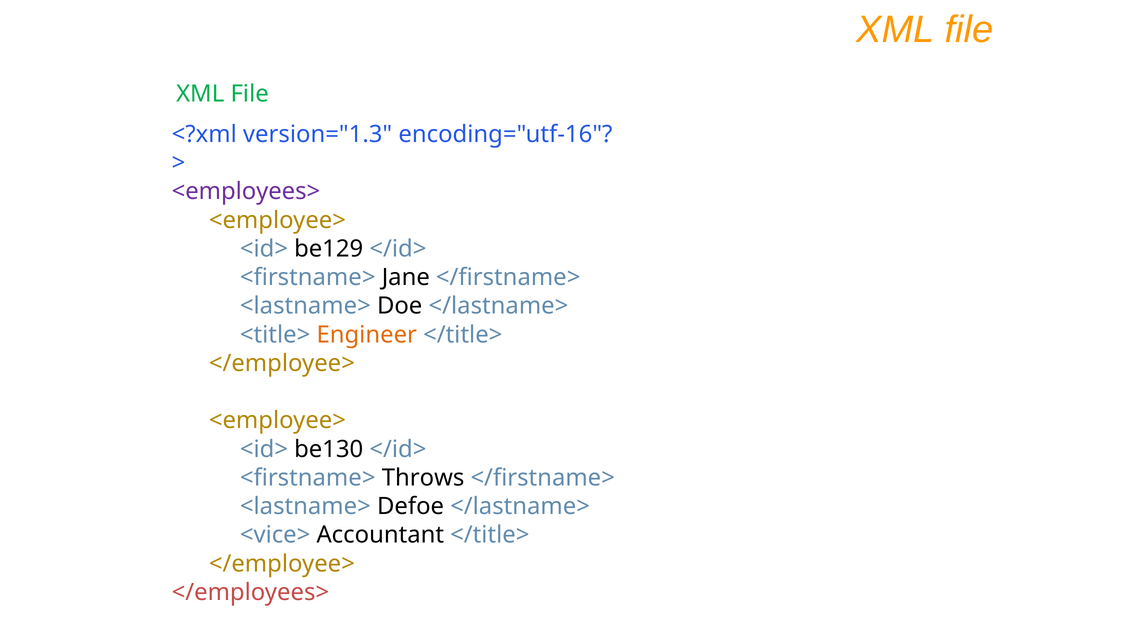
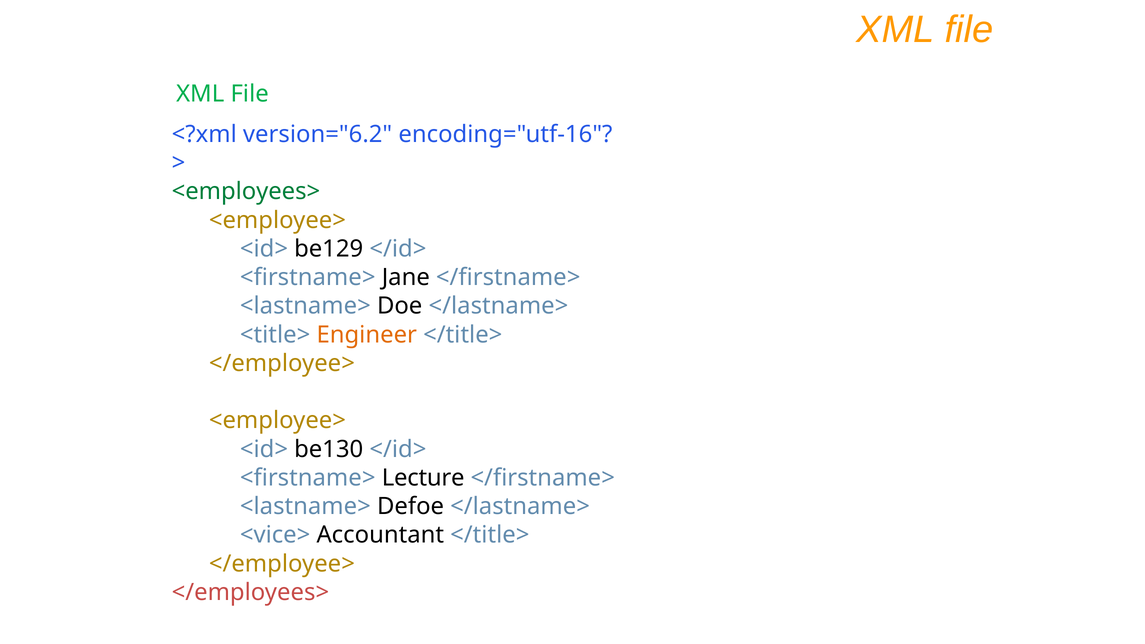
version="1.3: version="1.3 -> version="6.2 (318, 134)
<employees> colour: purple -> green (246, 192)
Throws: Throws -> Lecture (423, 478)
